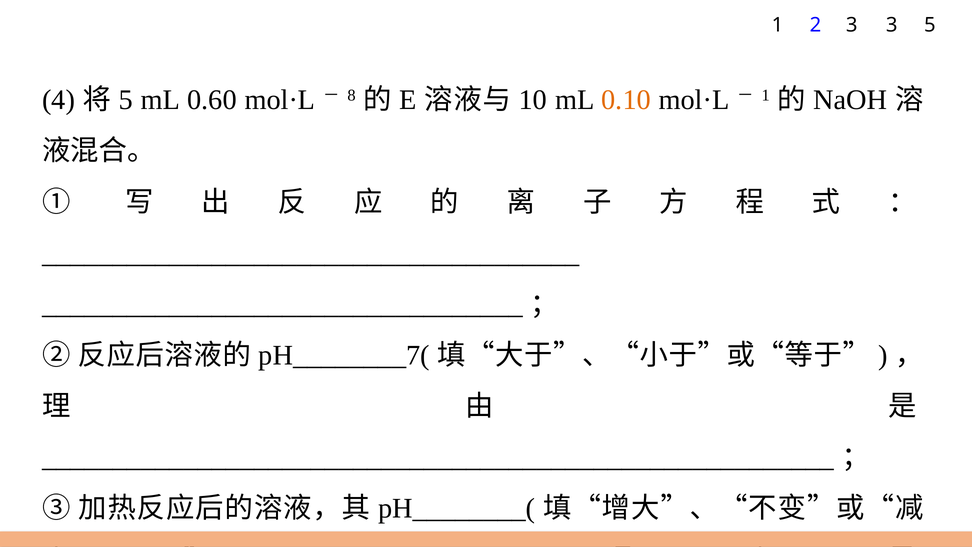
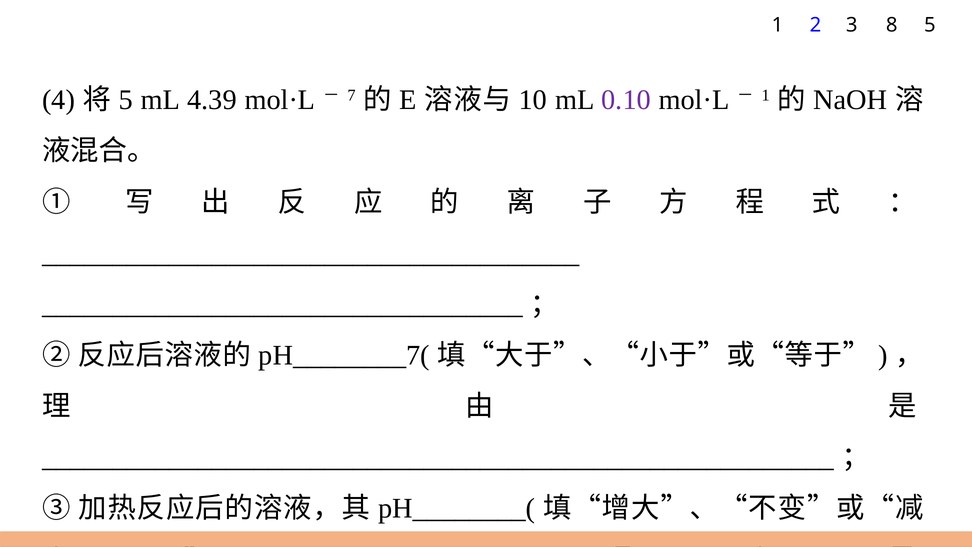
3 3: 3 -> 8 (892, 25)
0.60: 0.60 -> 4.39 (212, 100)
8: 8 -> 7 (352, 95)
0.10 colour: orange -> purple (626, 100)
